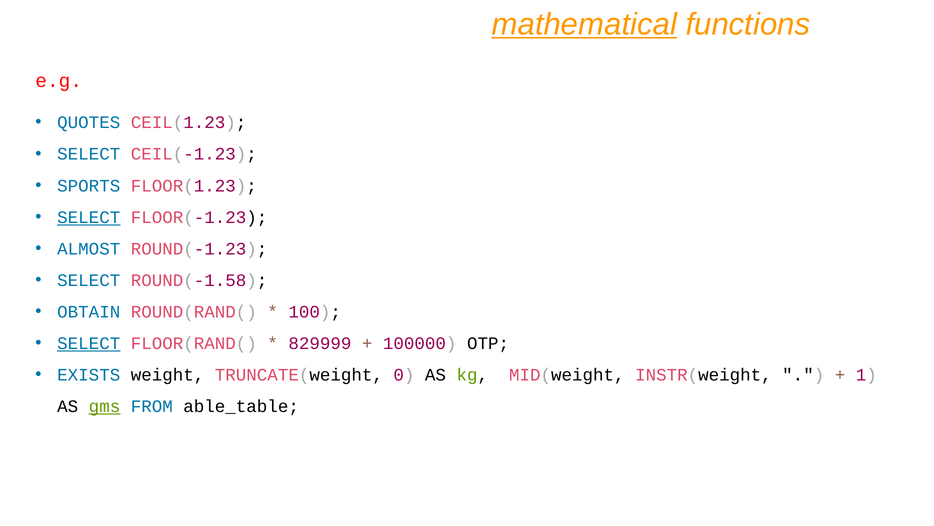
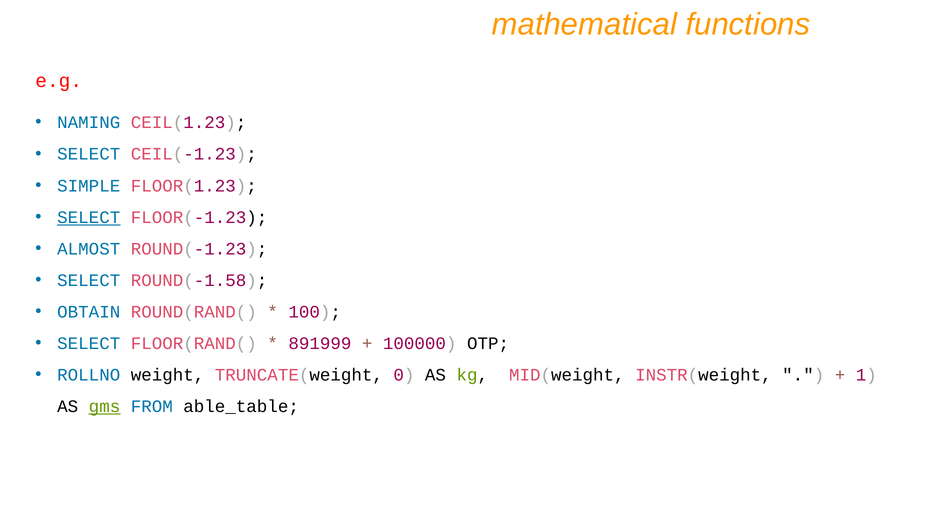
mathematical underline: present -> none (584, 24)
QUOTES: QUOTES -> NAMING (89, 122)
SPORTS: SPORTS -> SIMPLE (89, 186)
SELECT underline: present -> none (89, 343)
829999: 829999 -> 891999 (320, 343)
EXISTS: EXISTS -> ROLLNO (89, 375)
